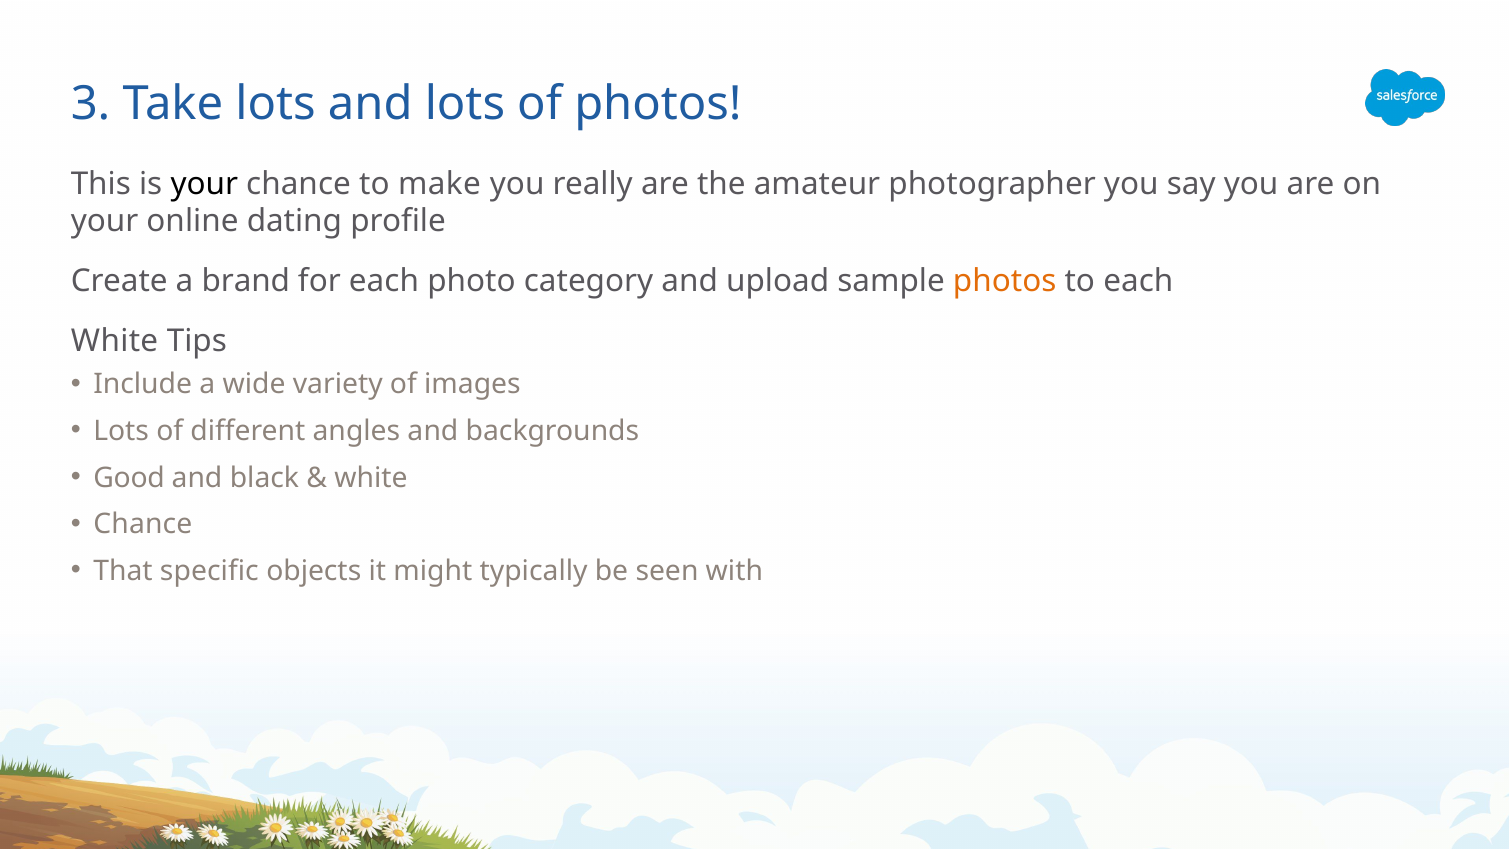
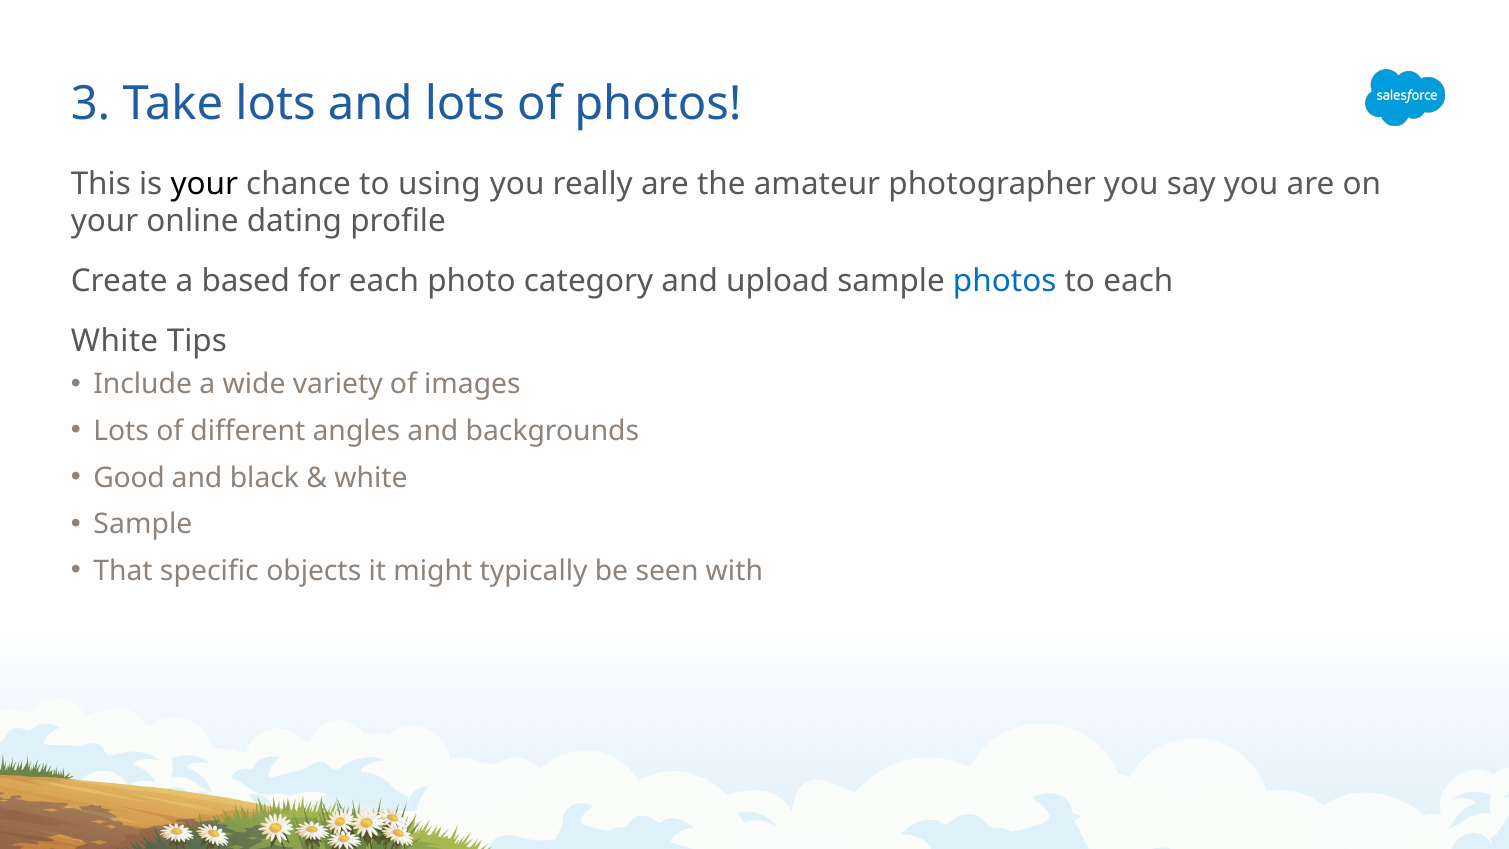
make: make -> using (439, 184)
brand: brand -> based (246, 281)
photos colour: orange -> blue (1005, 281)
Chance: Chance -> Sample (143, 524)
